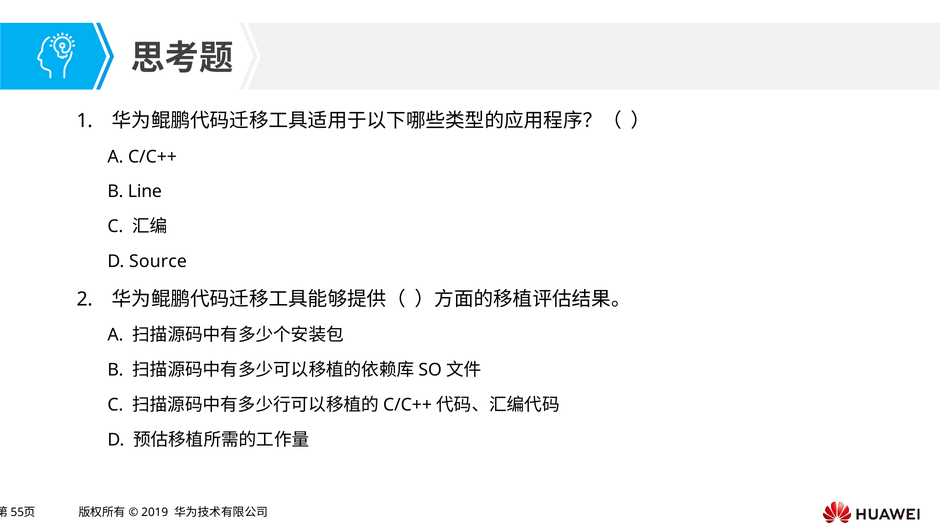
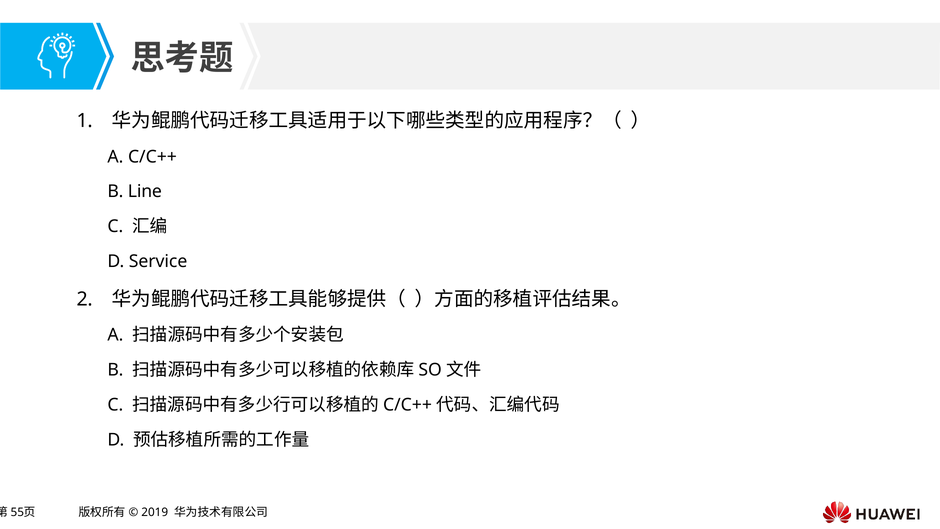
Source: Source -> Service (158, 261)
